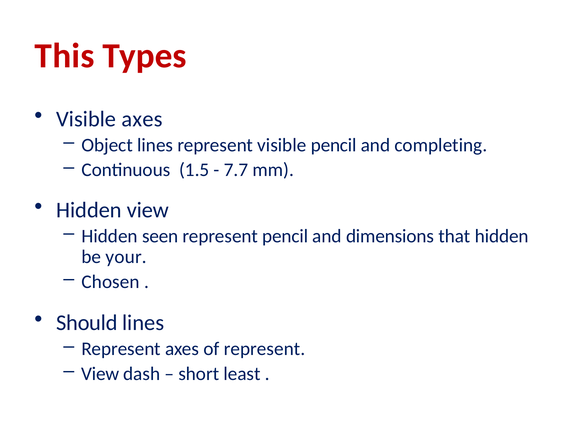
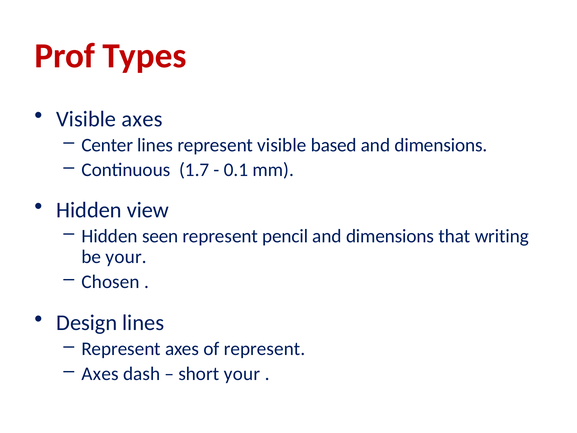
This: This -> Prof (65, 56)
Object: Object -> Center (107, 145)
visible pencil: pencil -> based (334, 145)
completing: completing -> dimensions (441, 145)
1.5: 1.5 -> 1.7 (194, 170)
7.7: 7.7 -> 0.1 (236, 170)
that hidden: hidden -> writing (502, 236)
Should: Should -> Design (87, 323)
View: View -> Axes (100, 374)
short least: least -> your (242, 374)
